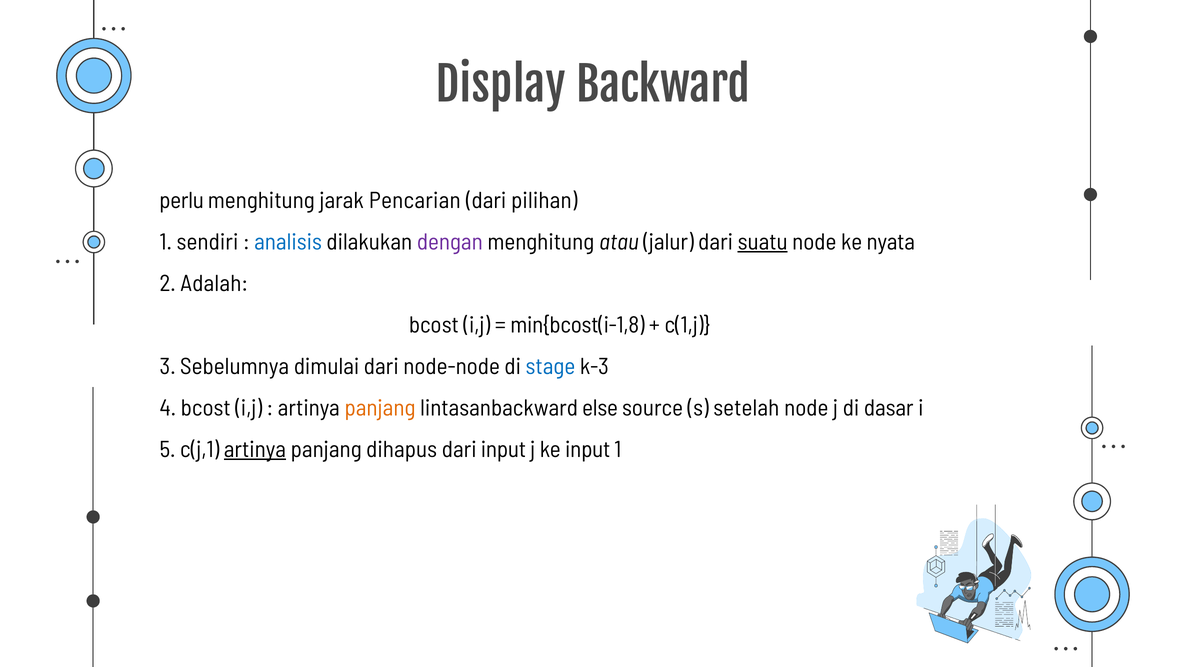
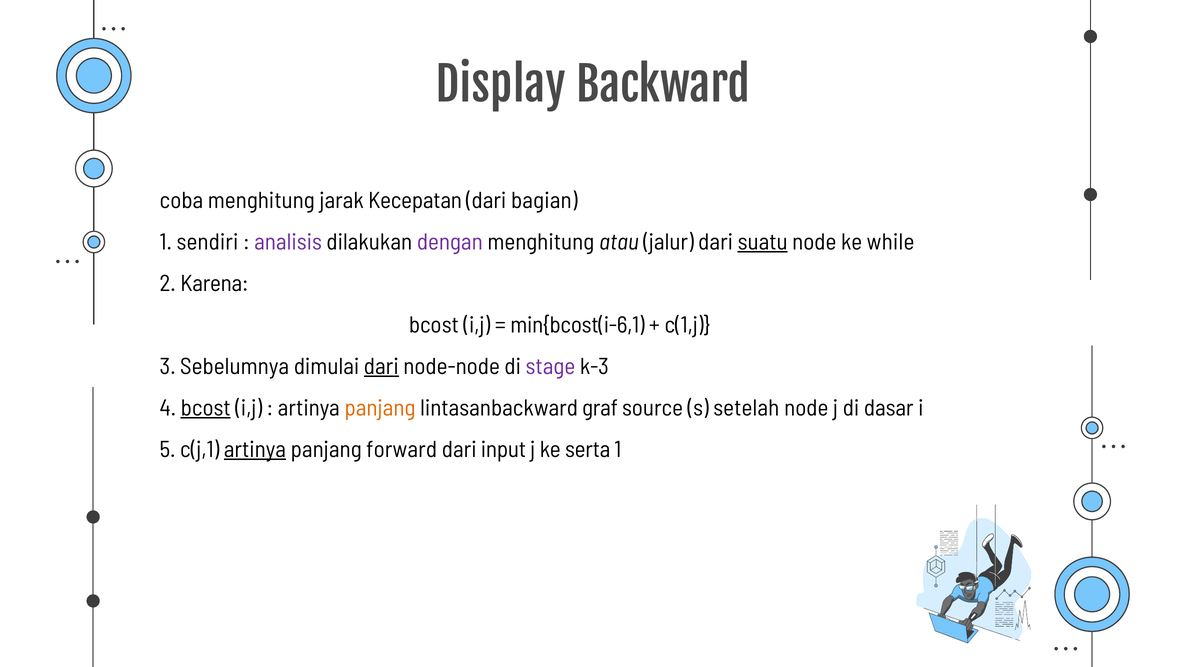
perlu: perlu -> coba (181, 200)
Pencarian: Pencarian -> Kecepatan (415, 200)
pilihan: pilihan -> bagian (544, 200)
analisis colour: blue -> purple (288, 242)
nyata: nyata -> while (891, 242)
Adalah: Adalah -> Karena (214, 284)
min{bcost(i-1,8: min{bcost(i-1,8 -> min{bcost(i-6,1 (577, 325)
dari underline: none -> present (381, 367)
stage colour: blue -> purple (550, 367)
bcost underline: none -> present (206, 408)
else: else -> graf (600, 408)
dihapus: dihapus -> forward (402, 450)
ke input: input -> serta (588, 450)
